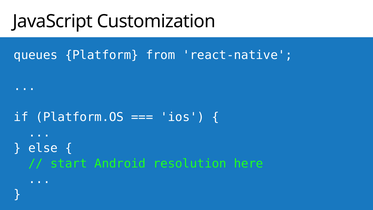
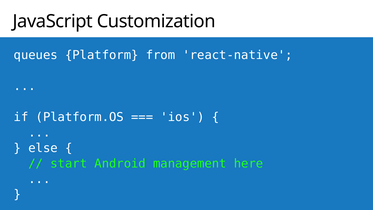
resolution: resolution -> management (190, 163)
